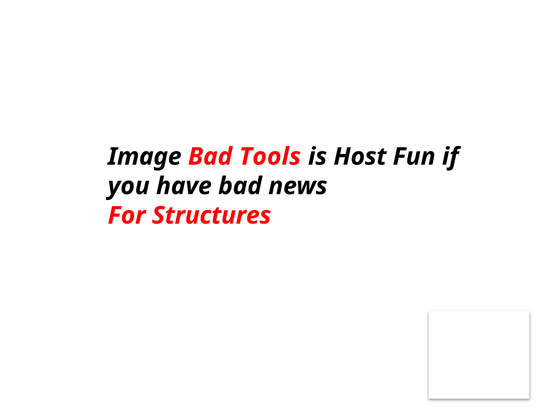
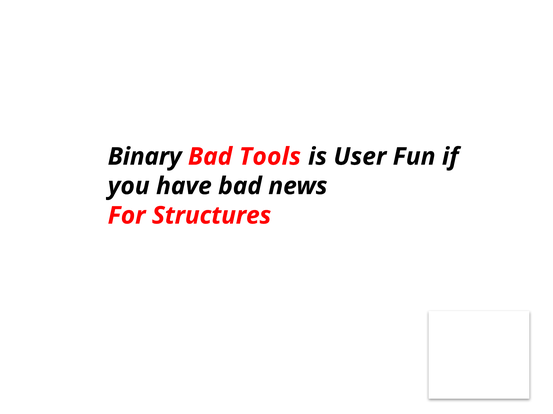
Image: Image -> Binary (145, 157)
Host: Host -> User (360, 157)
